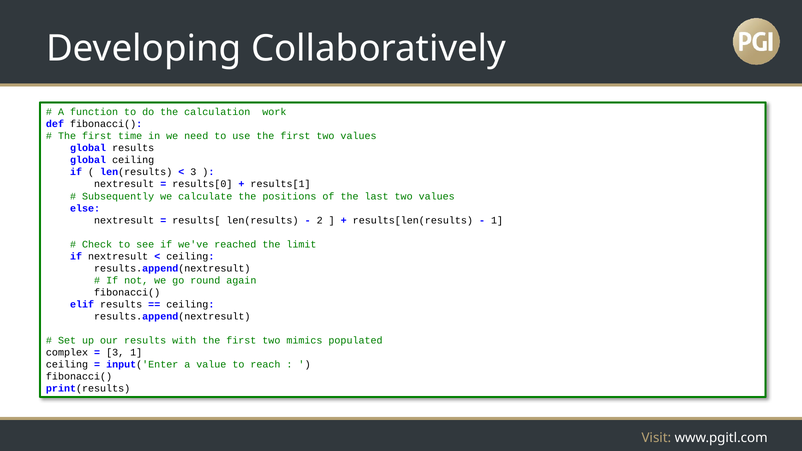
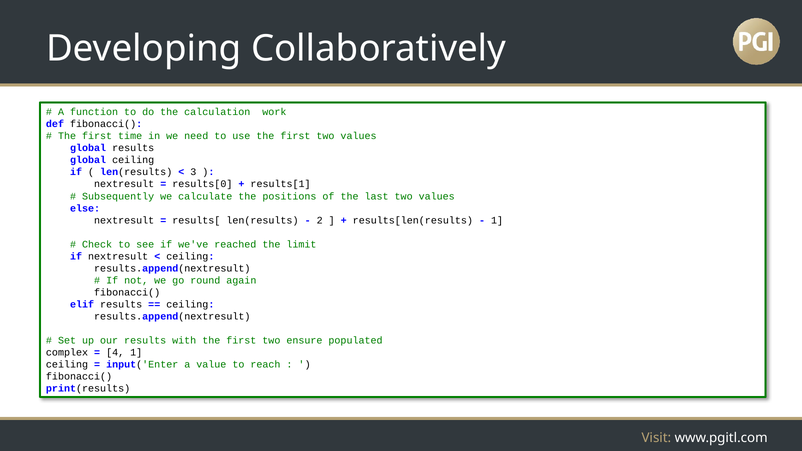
mimics: mimics -> ensure (304, 341)
3: 3 -> 4 (115, 353)
